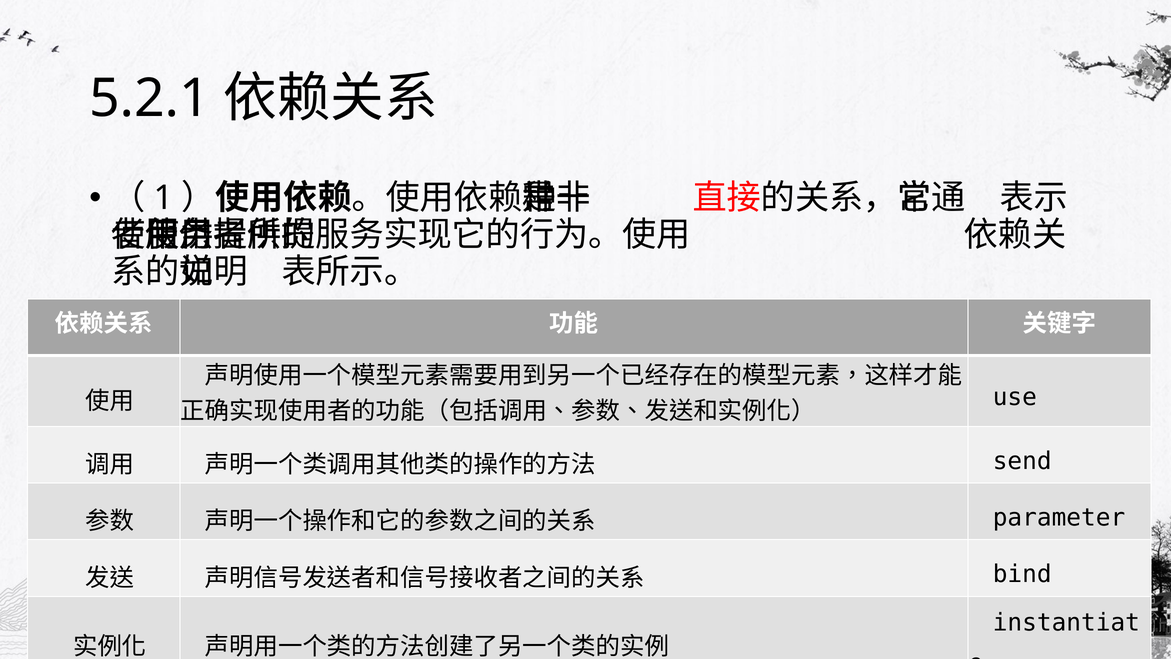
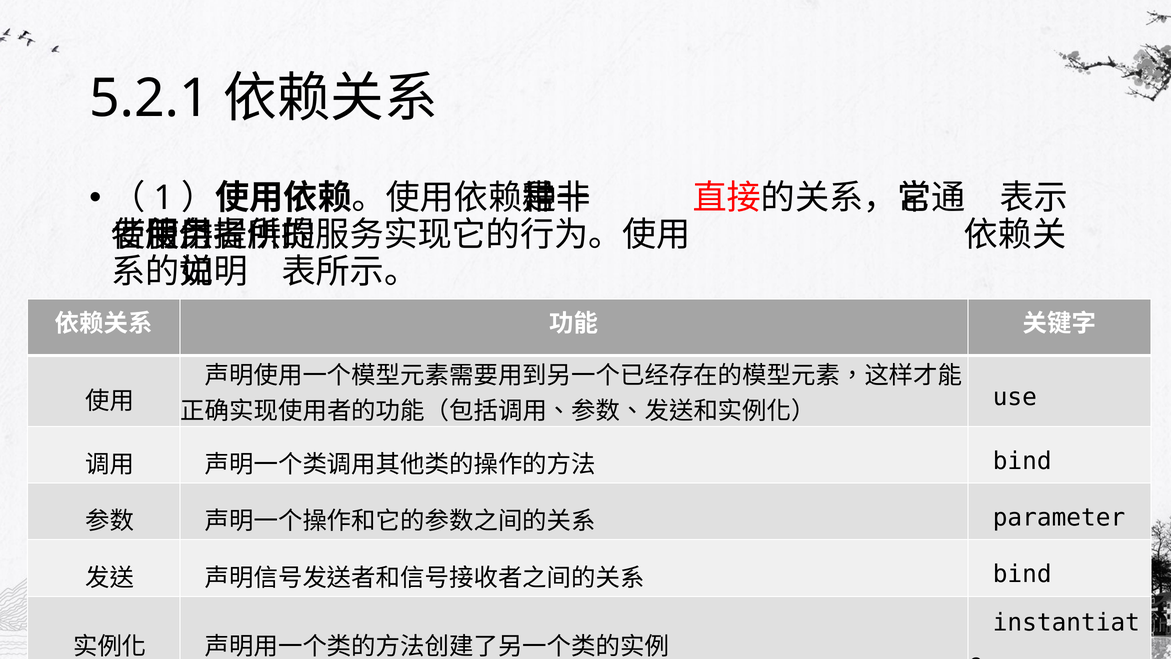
send: send -> bind (1022, 461)
